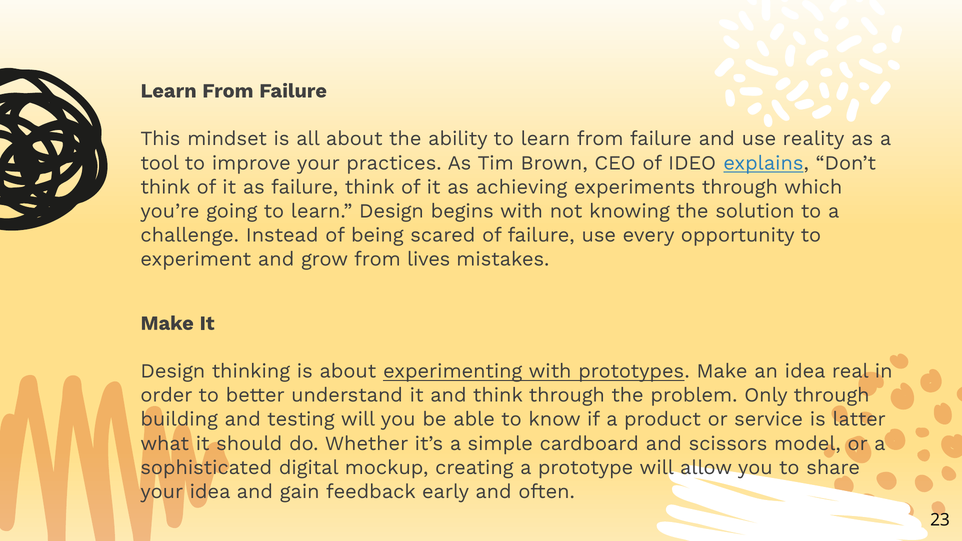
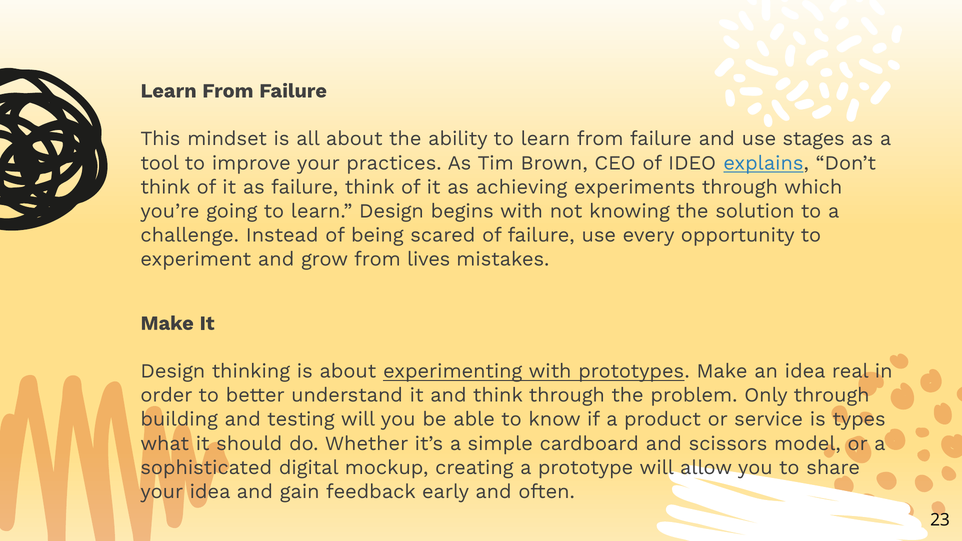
reality: reality -> stages (814, 139)
latter: latter -> types (859, 419)
